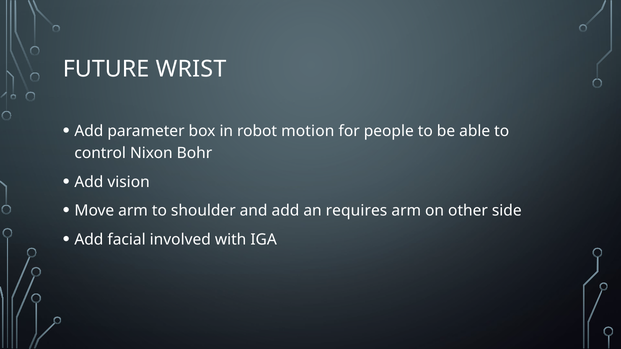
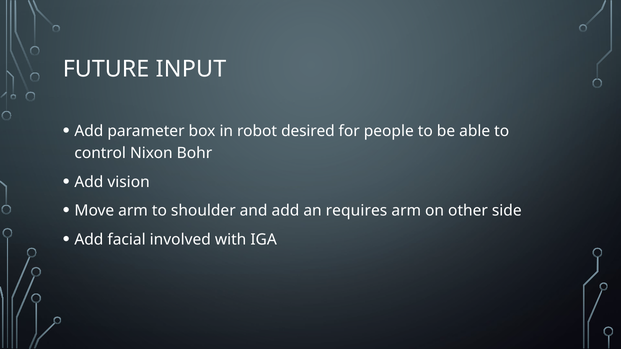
WRIST: WRIST -> INPUT (191, 69)
motion: motion -> desired (308, 131)
